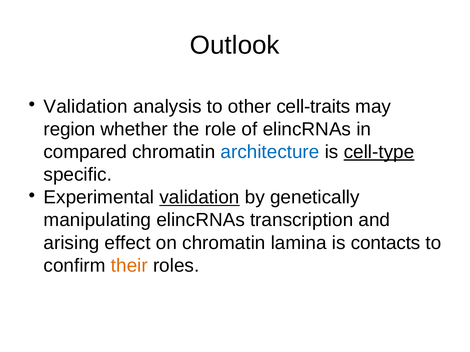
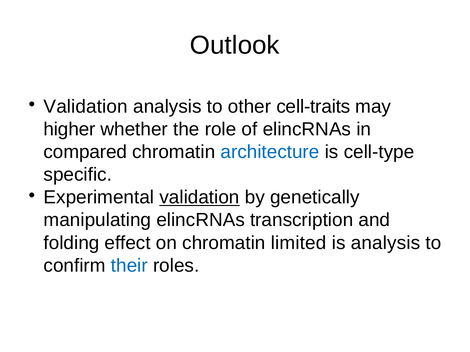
region: region -> higher (69, 129)
cell-type underline: present -> none (379, 152)
arising: arising -> folding (72, 243)
lamina: lamina -> limited (299, 243)
is contacts: contacts -> analysis (386, 243)
their colour: orange -> blue (129, 266)
